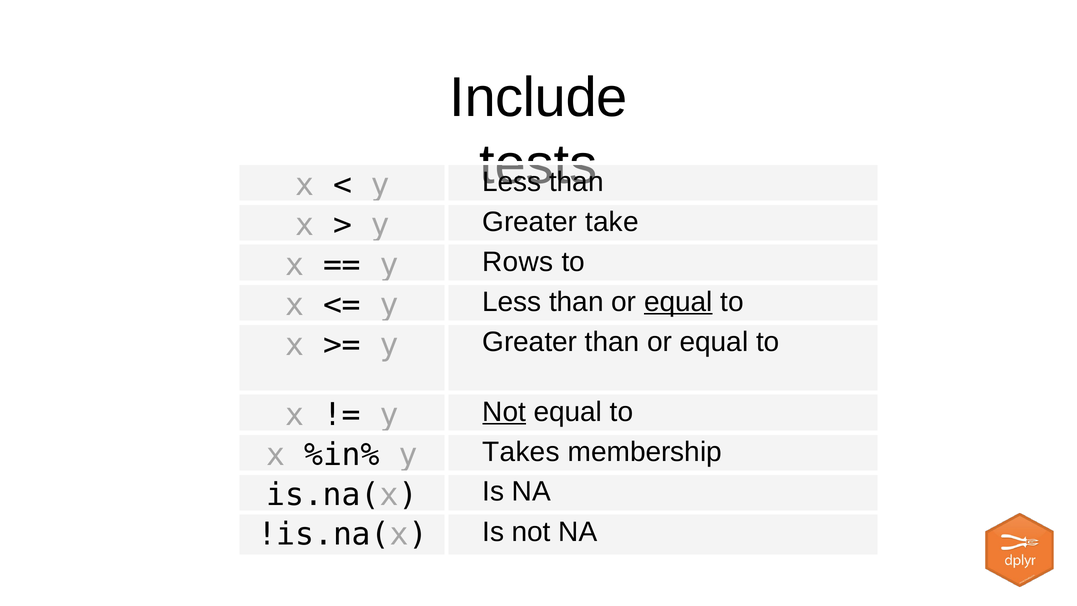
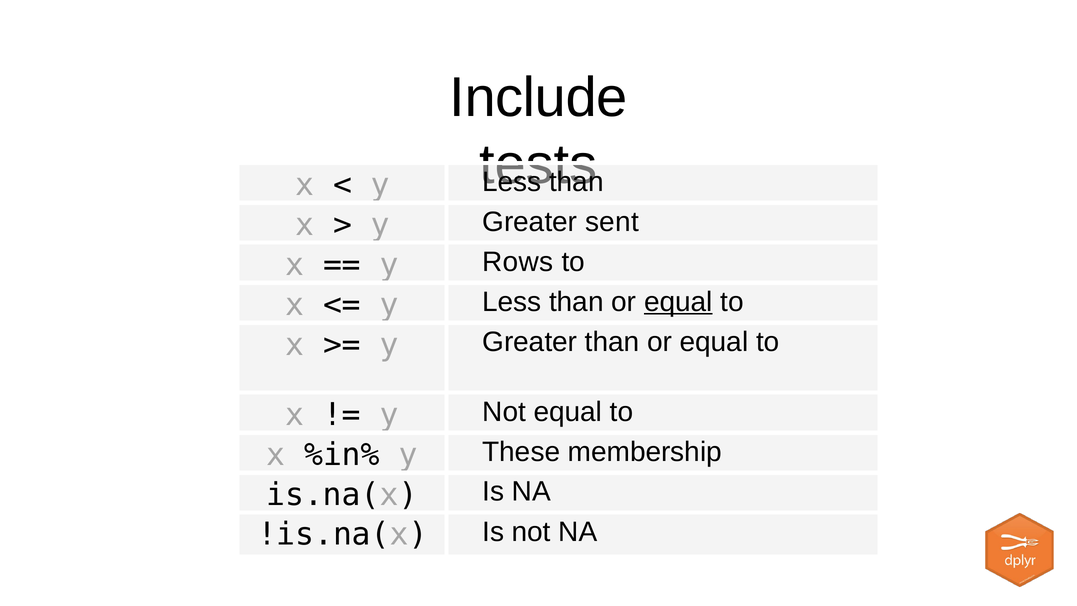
take: take -> sent (612, 222)
Not underline: present -> none (504, 412)
Takes: Takes -> These (521, 452)
